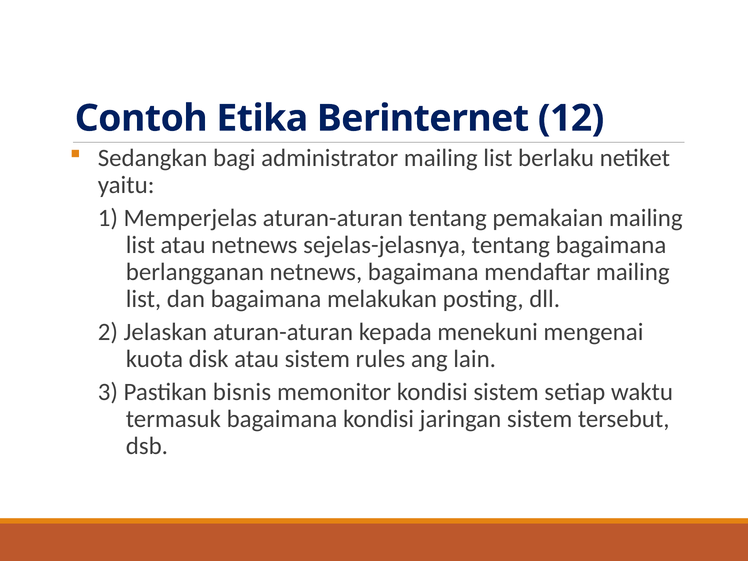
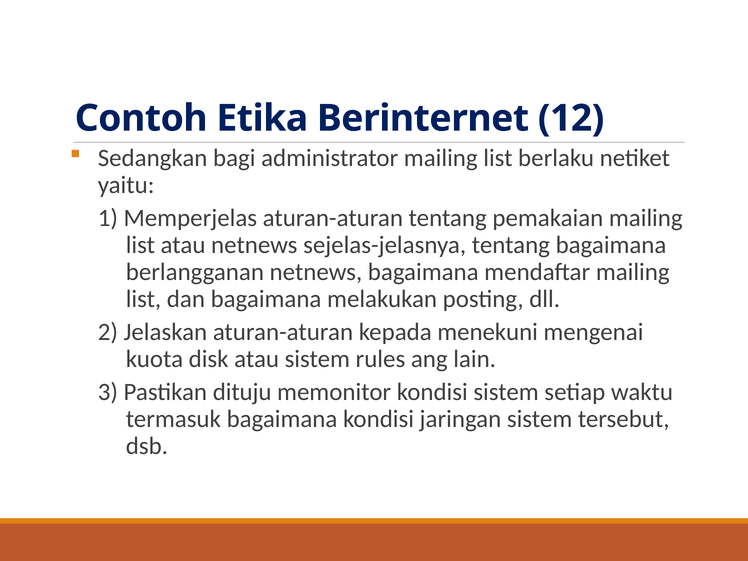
bisnis: bisnis -> dituju (242, 392)
